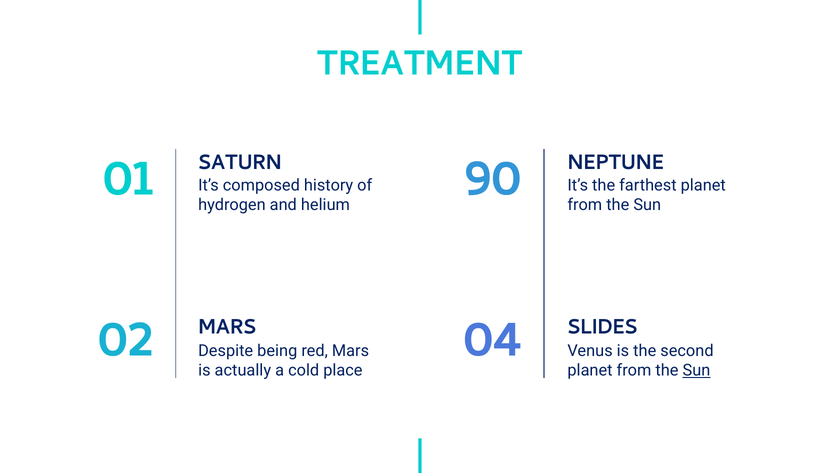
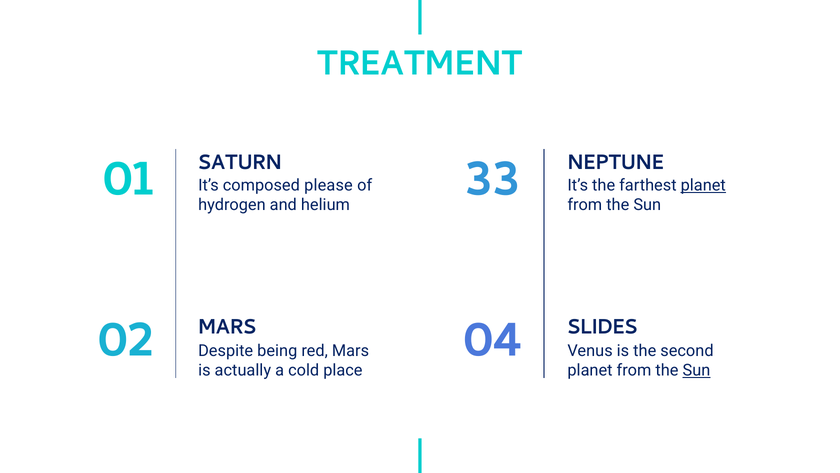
90: 90 -> 33 (493, 176)
history: history -> please (328, 185)
planet underline: none -> present (703, 185)
